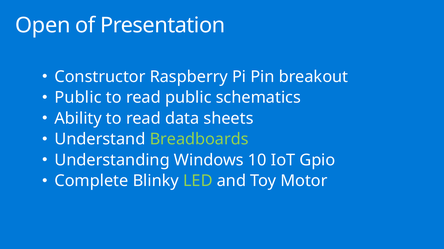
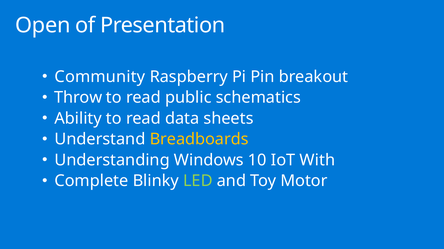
Constructor: Constructor -> Community (100, 77)
Public: Public -> Throw (78, 98)
Breadboards colour: light green -> yellow (199, 140)
Gpio: Gpio -> With (317, 161)
